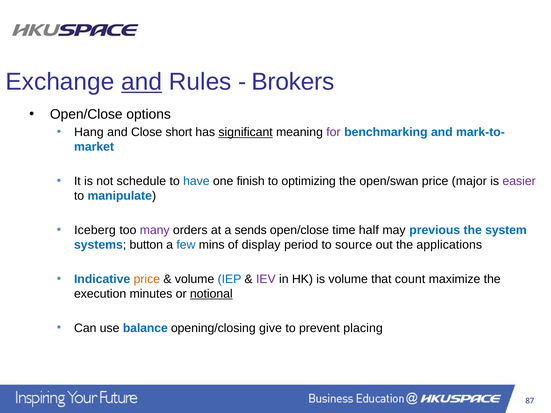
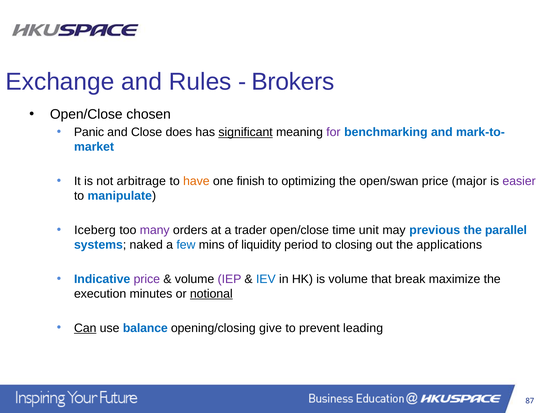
and underline: present -> none (142, 82)
options: options -> chosen (149, 114)
Hang: Hang -> Panic (89, 132)
short: short -> does (179, 132)
schedule: schedule -> arbitrage (141, 181)
have colour: blue -> orange (196, 181)
sends: sends -> trader (251, 230)
half: half -> unit (369, 230)
system: system -> parallel (506, 230)
button: button -> naked (146, 245)
display: display -> liquidity (261, 245)
source: source -> closing (354, 245)
price colour: orange -> purple (147, 279)
IEP colour: blue -> purple (229, 279)
IEV colour: purple -> blue (266, 279)
count: count -> break (410, 279)
Can underline: none -> present (85, 328)
placing: placing -> leading (363, 328)
